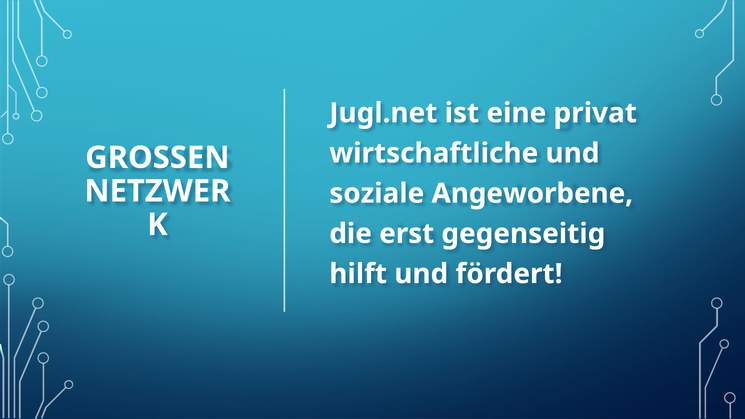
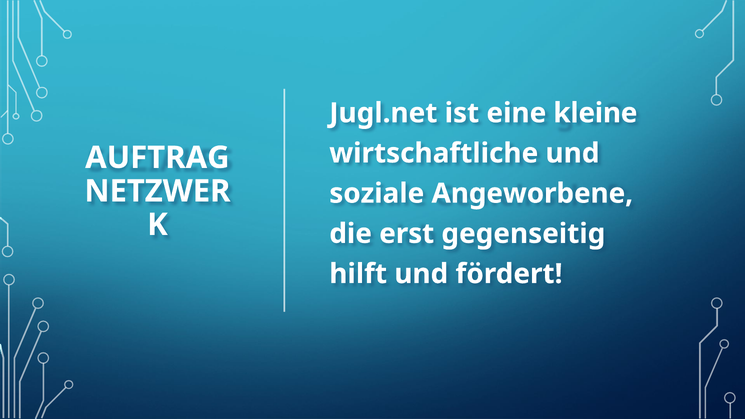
privat: privat -> kleine (595, 113)
GROSSEN: GROSSEN -> AUFTRAG (157, 158)
